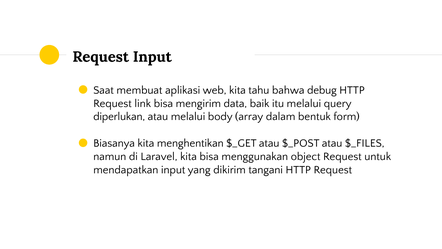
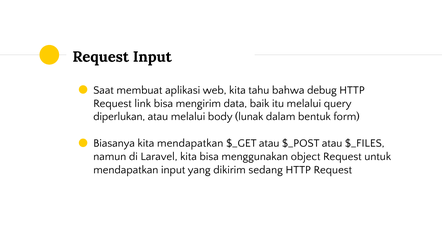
array: array -> lunak (249, 116)
kita menghentikan: menghentikan -> mendapatkan (190, 143)
tangani: tangani -> sedang (266, 170)
